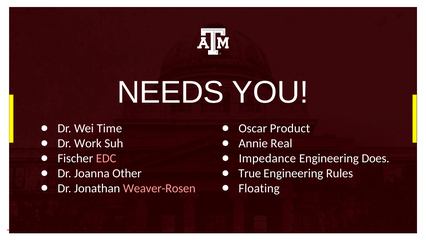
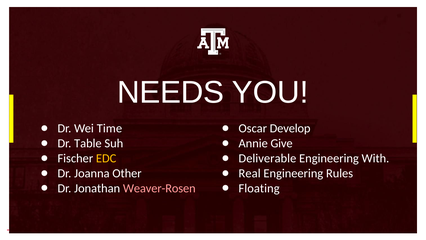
Product: Product -> Develop (290, 128)
Work: Work -> Table (88, 143)
Real: Real -> Give (282, 143)
EDC colour: pink -> yellow (106, 158)
Impedance: Impedance -> Deliverable (267, 158)
Does: Does -> With (375, 158)
True: True -> Real (250, 173)
